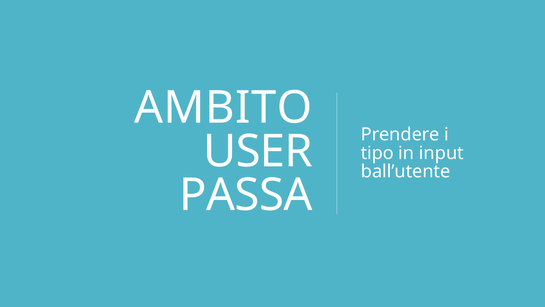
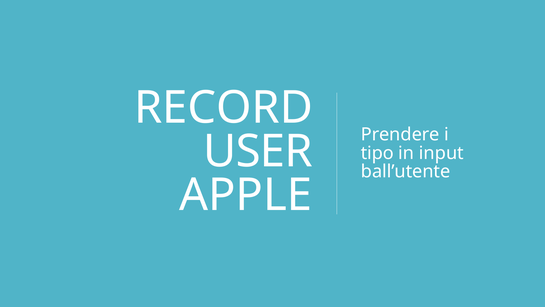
AMBITO: AMBITO -> RECORD (223, 108)
PASSA: PASSA -> APPLE (246, 195)
